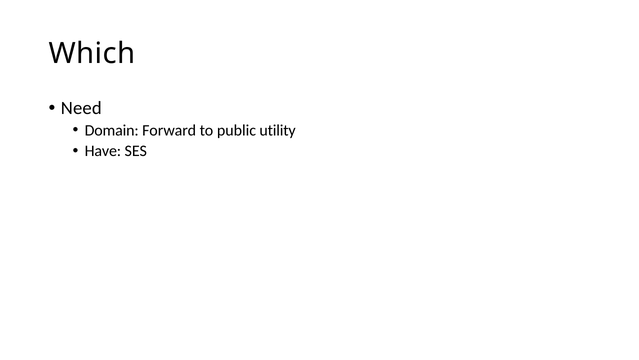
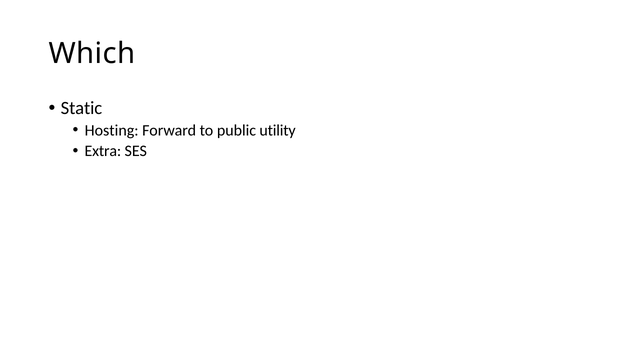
Need: Need -> Static (81, 108)
Domain: Domain -> Hosting (112, 130)
Have: Have -> Extra (103, 151)
